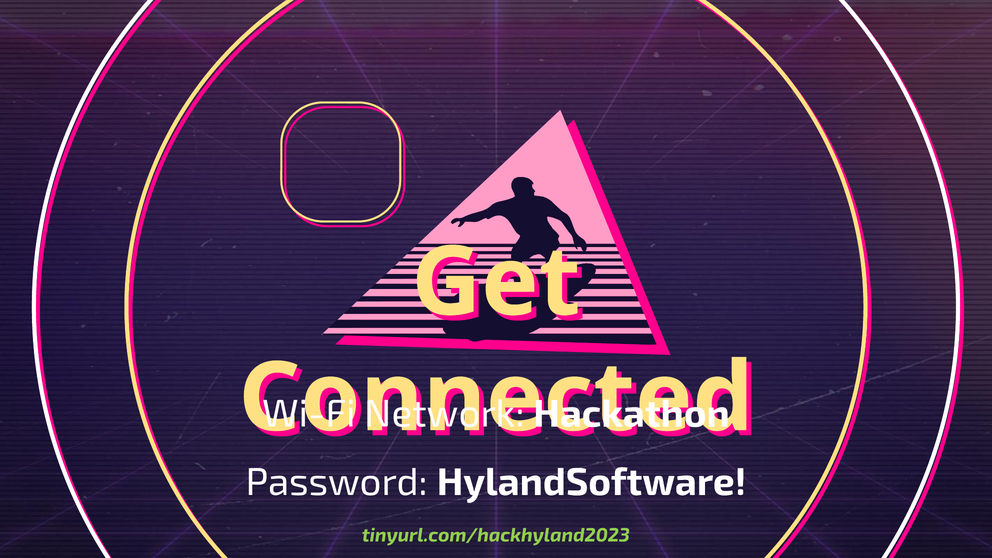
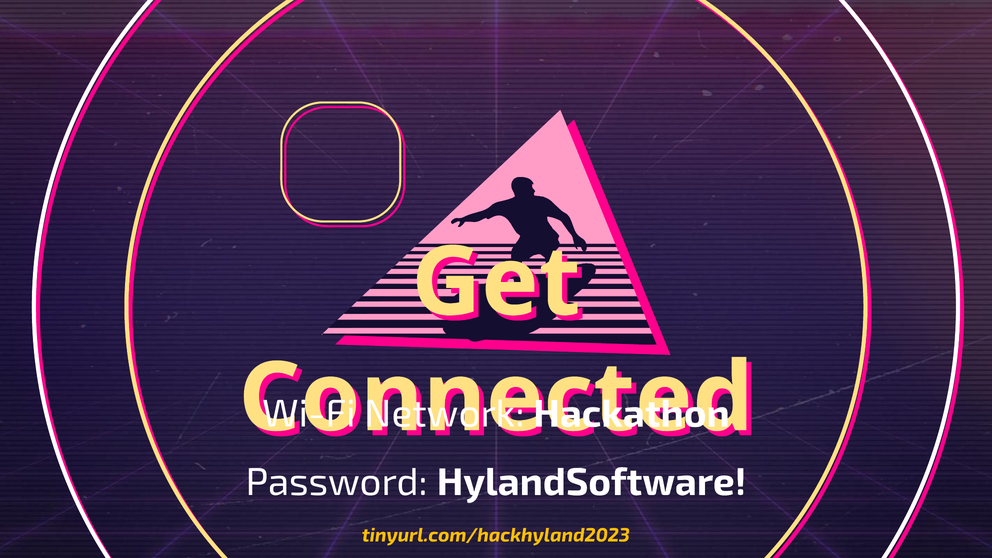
tinyurl.com/hackhyland2023 colour: light green -> yellow (496, 535)
